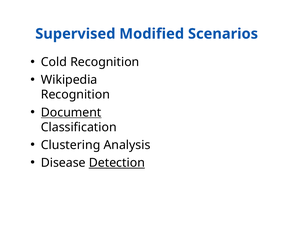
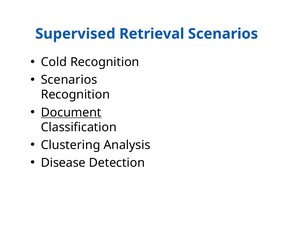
Modified: Modified -> Retrieval (152, 34)
Wikipedia: Wikipedia -> Scenarios (69, 80)
Detection underline: present -> none (117, 163)
